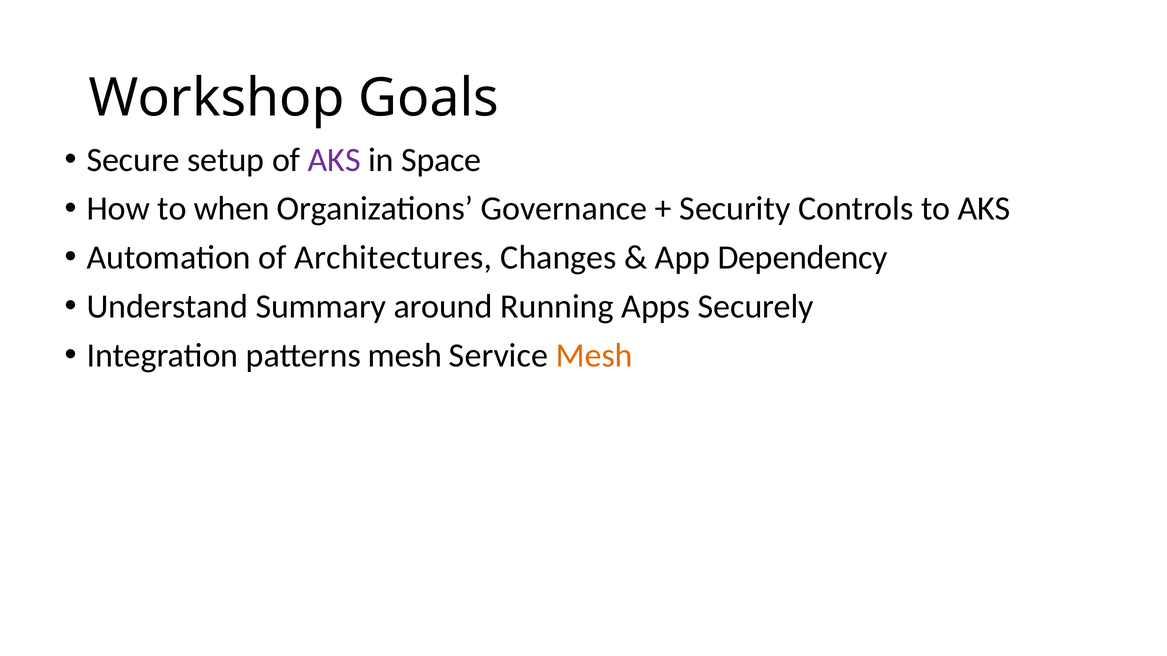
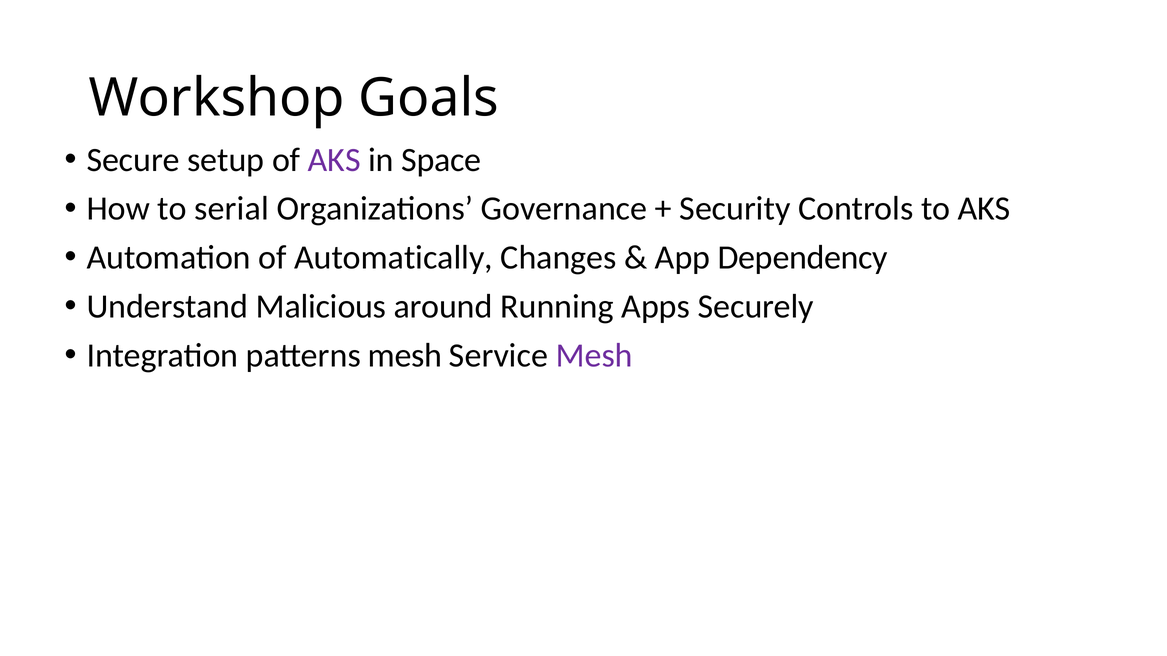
when: when -> serial (232, 209)
Architectures: Architectures -> Automatically (394, 258)
Summary: Summary -> Malicious (321, 307)
Mesh colour: orange -> purple (594, 356)
